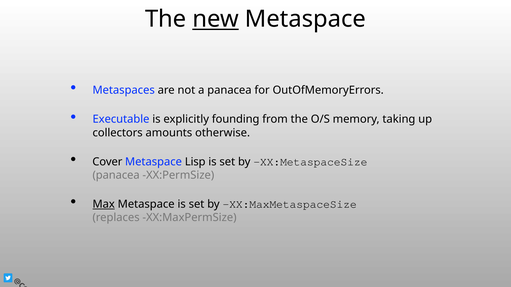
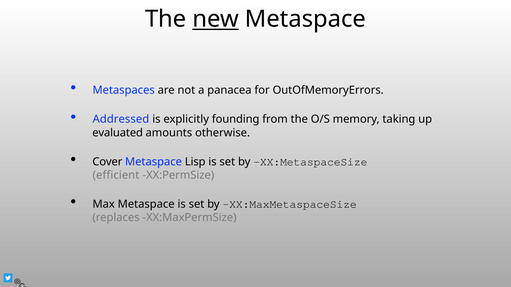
Executable: Executable -> Addressed (121, 119)
collectors: collectors -> evaluated (118, 133)
panacea: panacea -> efficient (116, 175)
Max underline: present -> none (104, 205)
